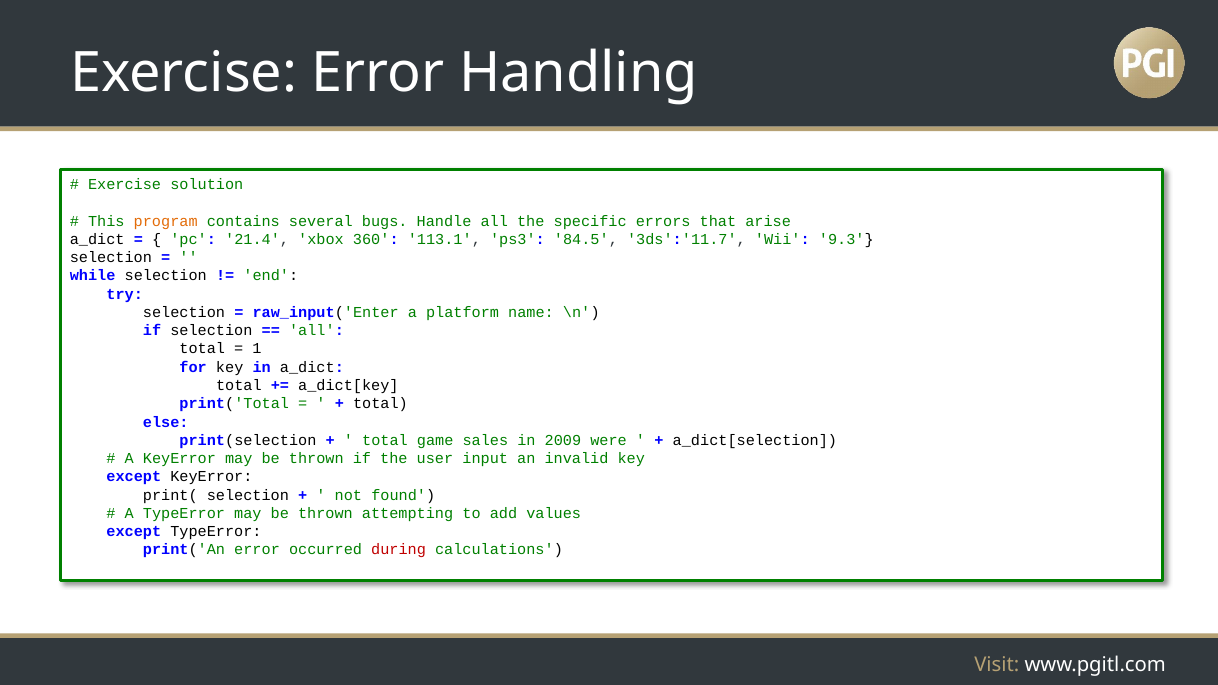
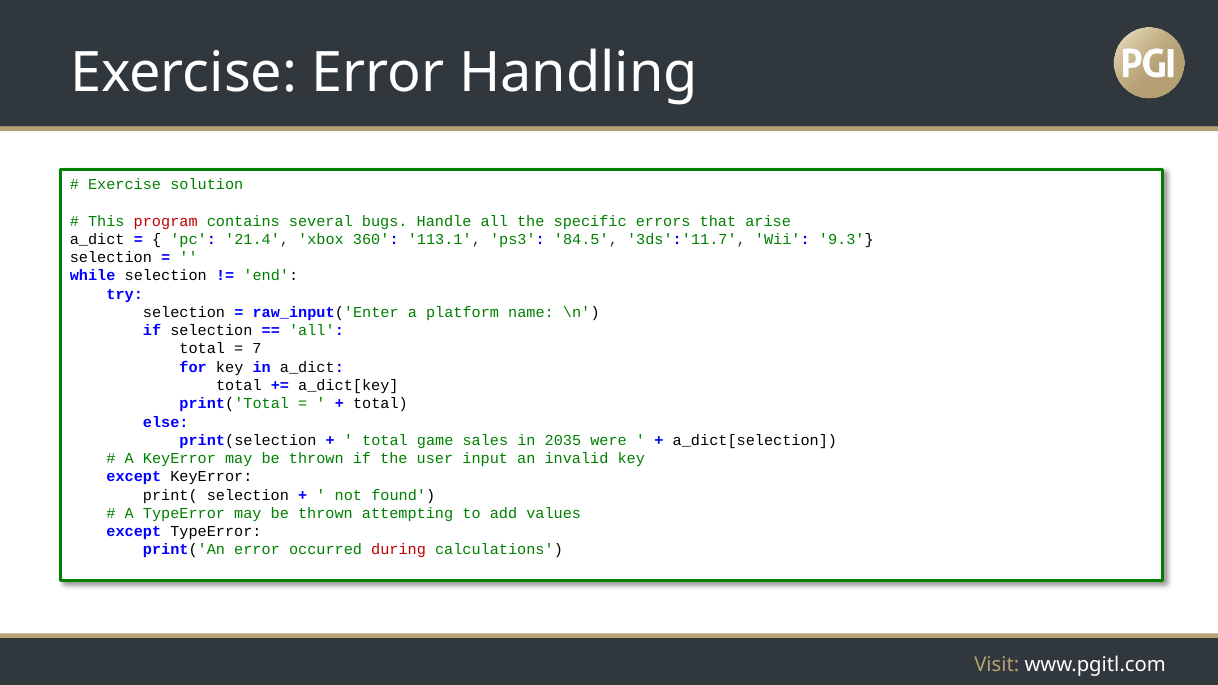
program colour: orange -> red (166, 221)
1: 1 -> 7 (257, 349)
2009: 2009 -> 2035 (563, 440)
